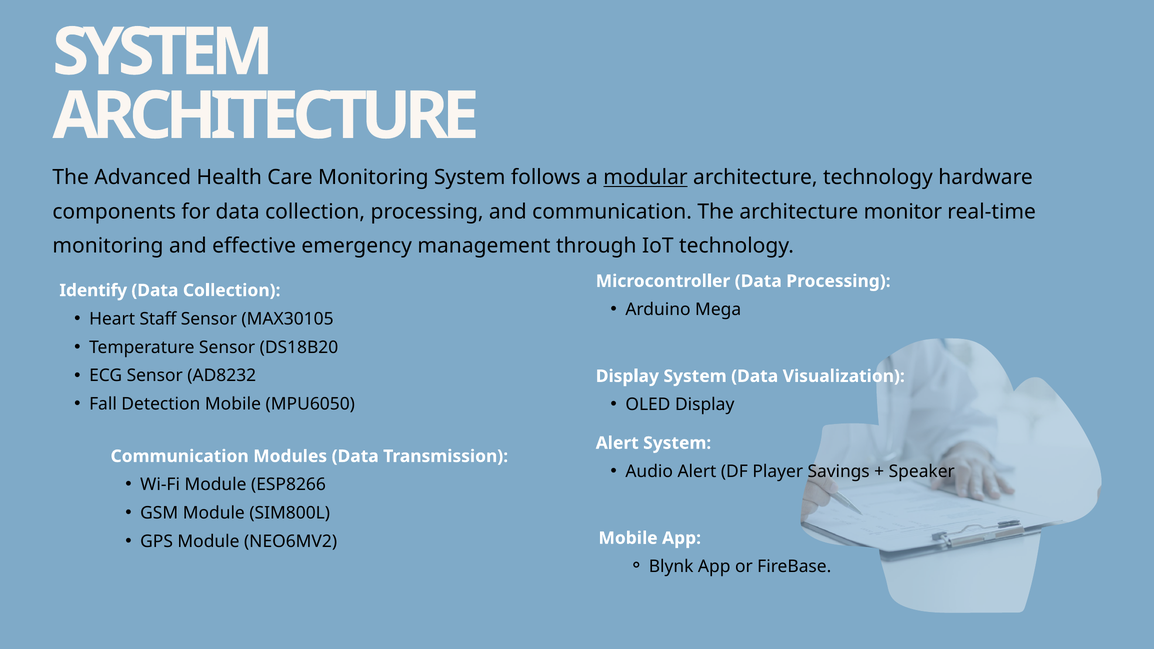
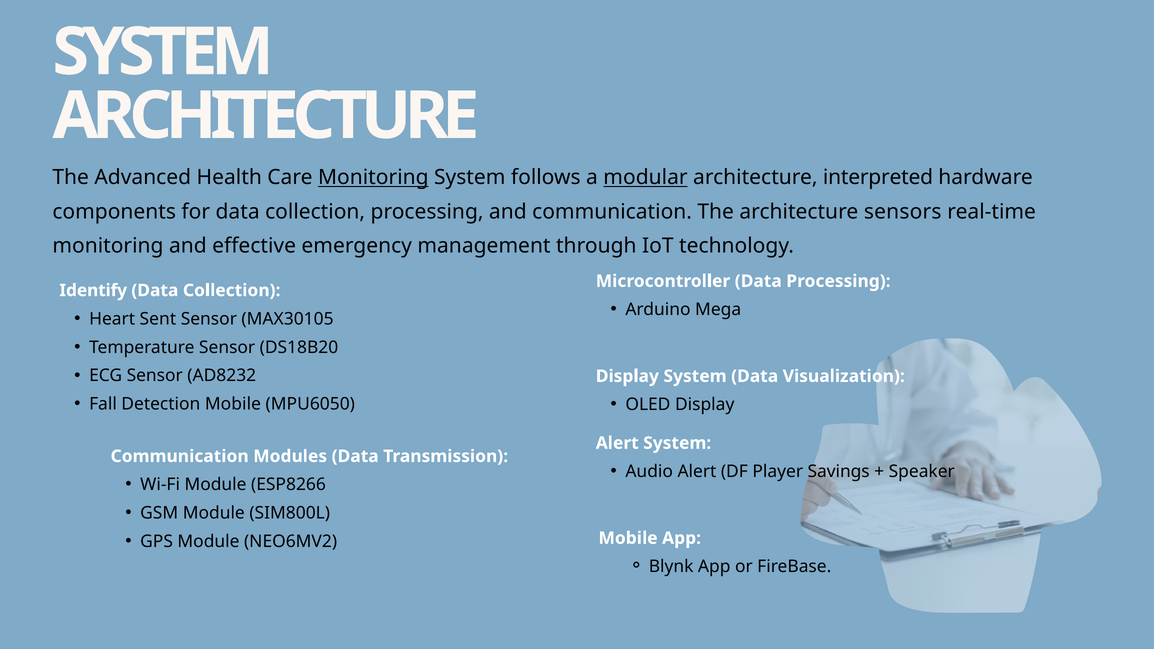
Monitoring underline: none -> present (373, 177)
architecture technology: technology -> interpreted (878, 177)
monitor: monitor -> sensors (903, 212)
Staff: Staff -> Sent (158, 319)
